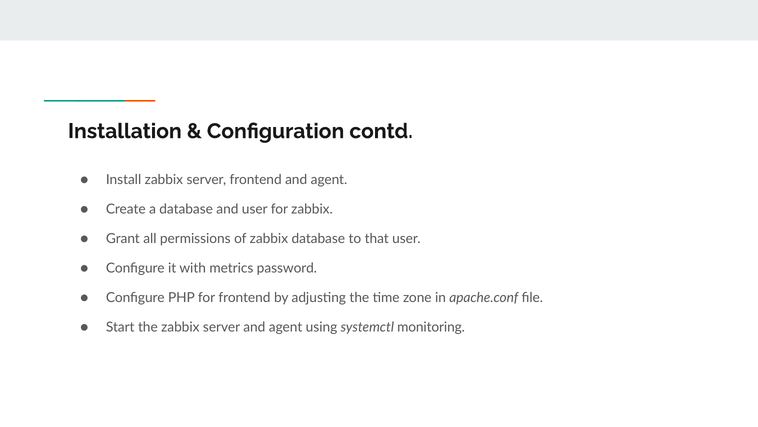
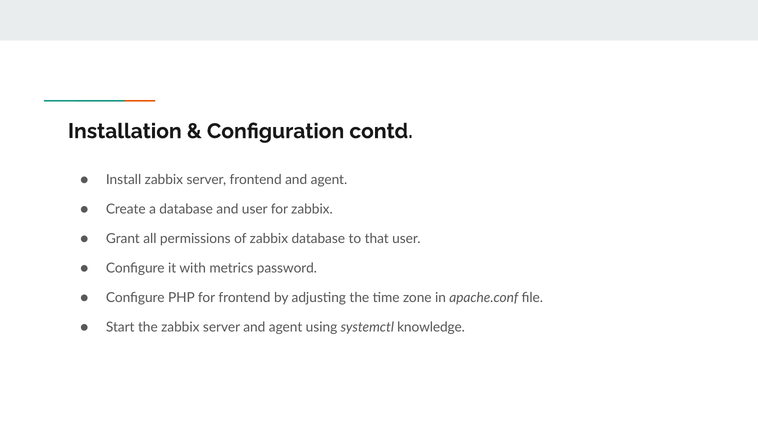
monitoring: monitoring -> knowledge (431, 327)
